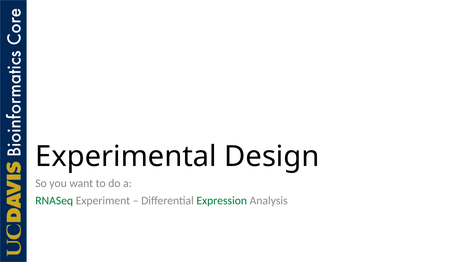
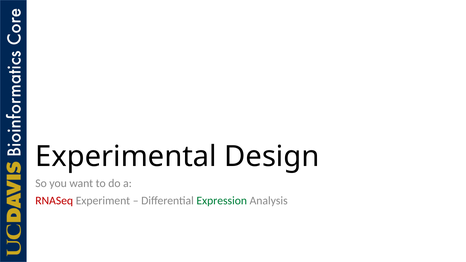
RNASeq colour: green -> red (54, 201)
